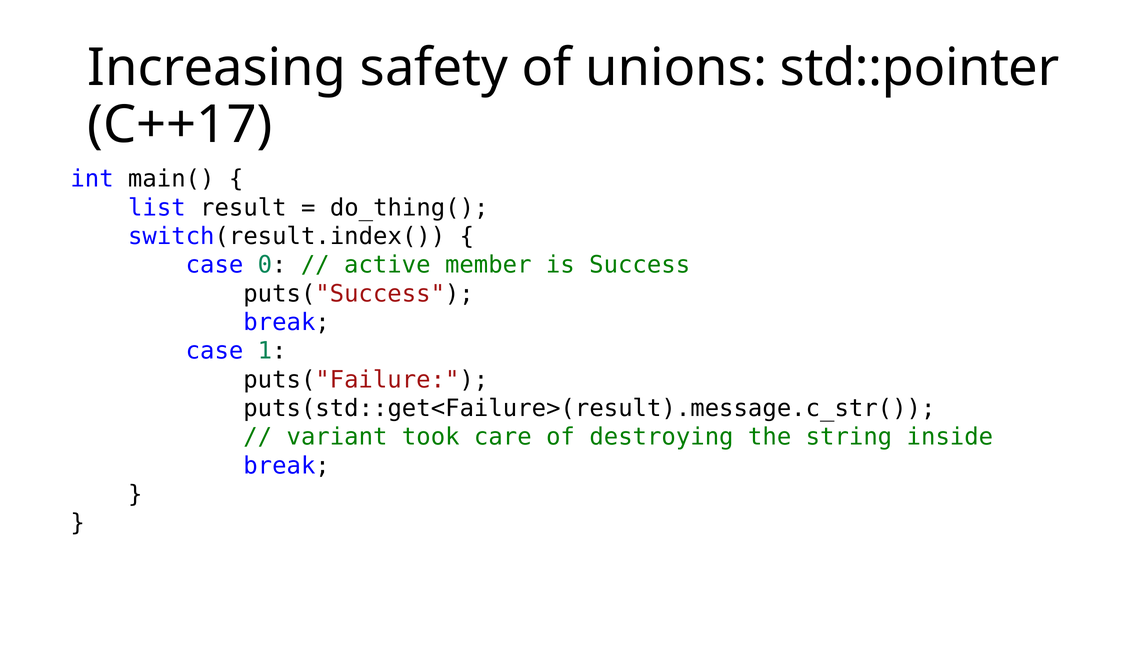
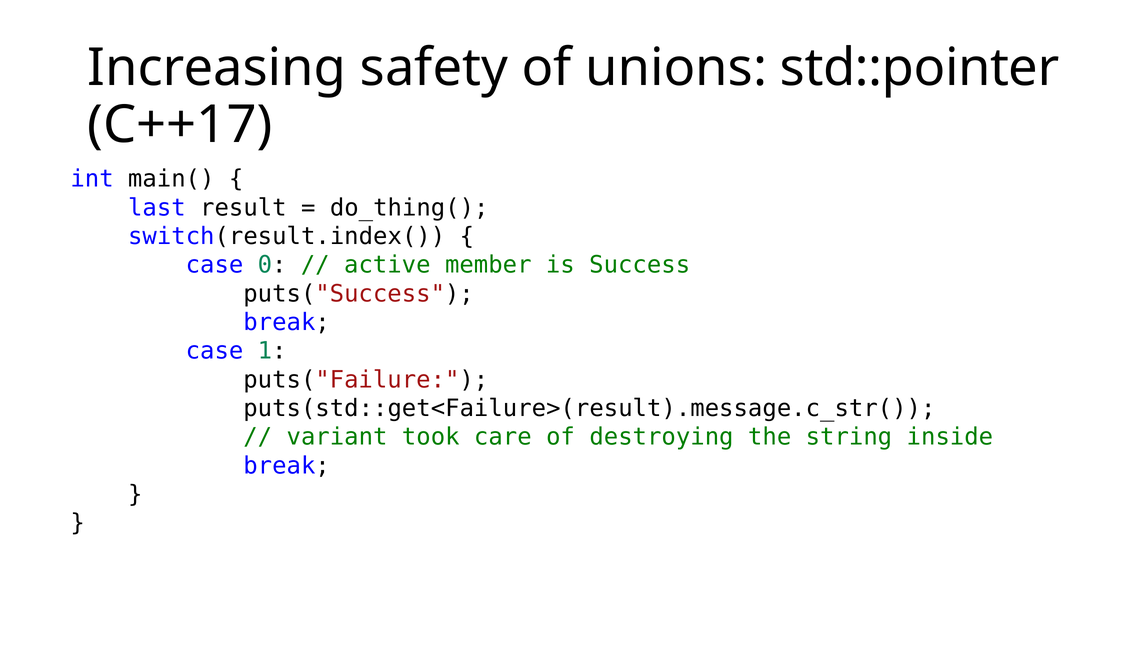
list: list -> last (157, 208)
